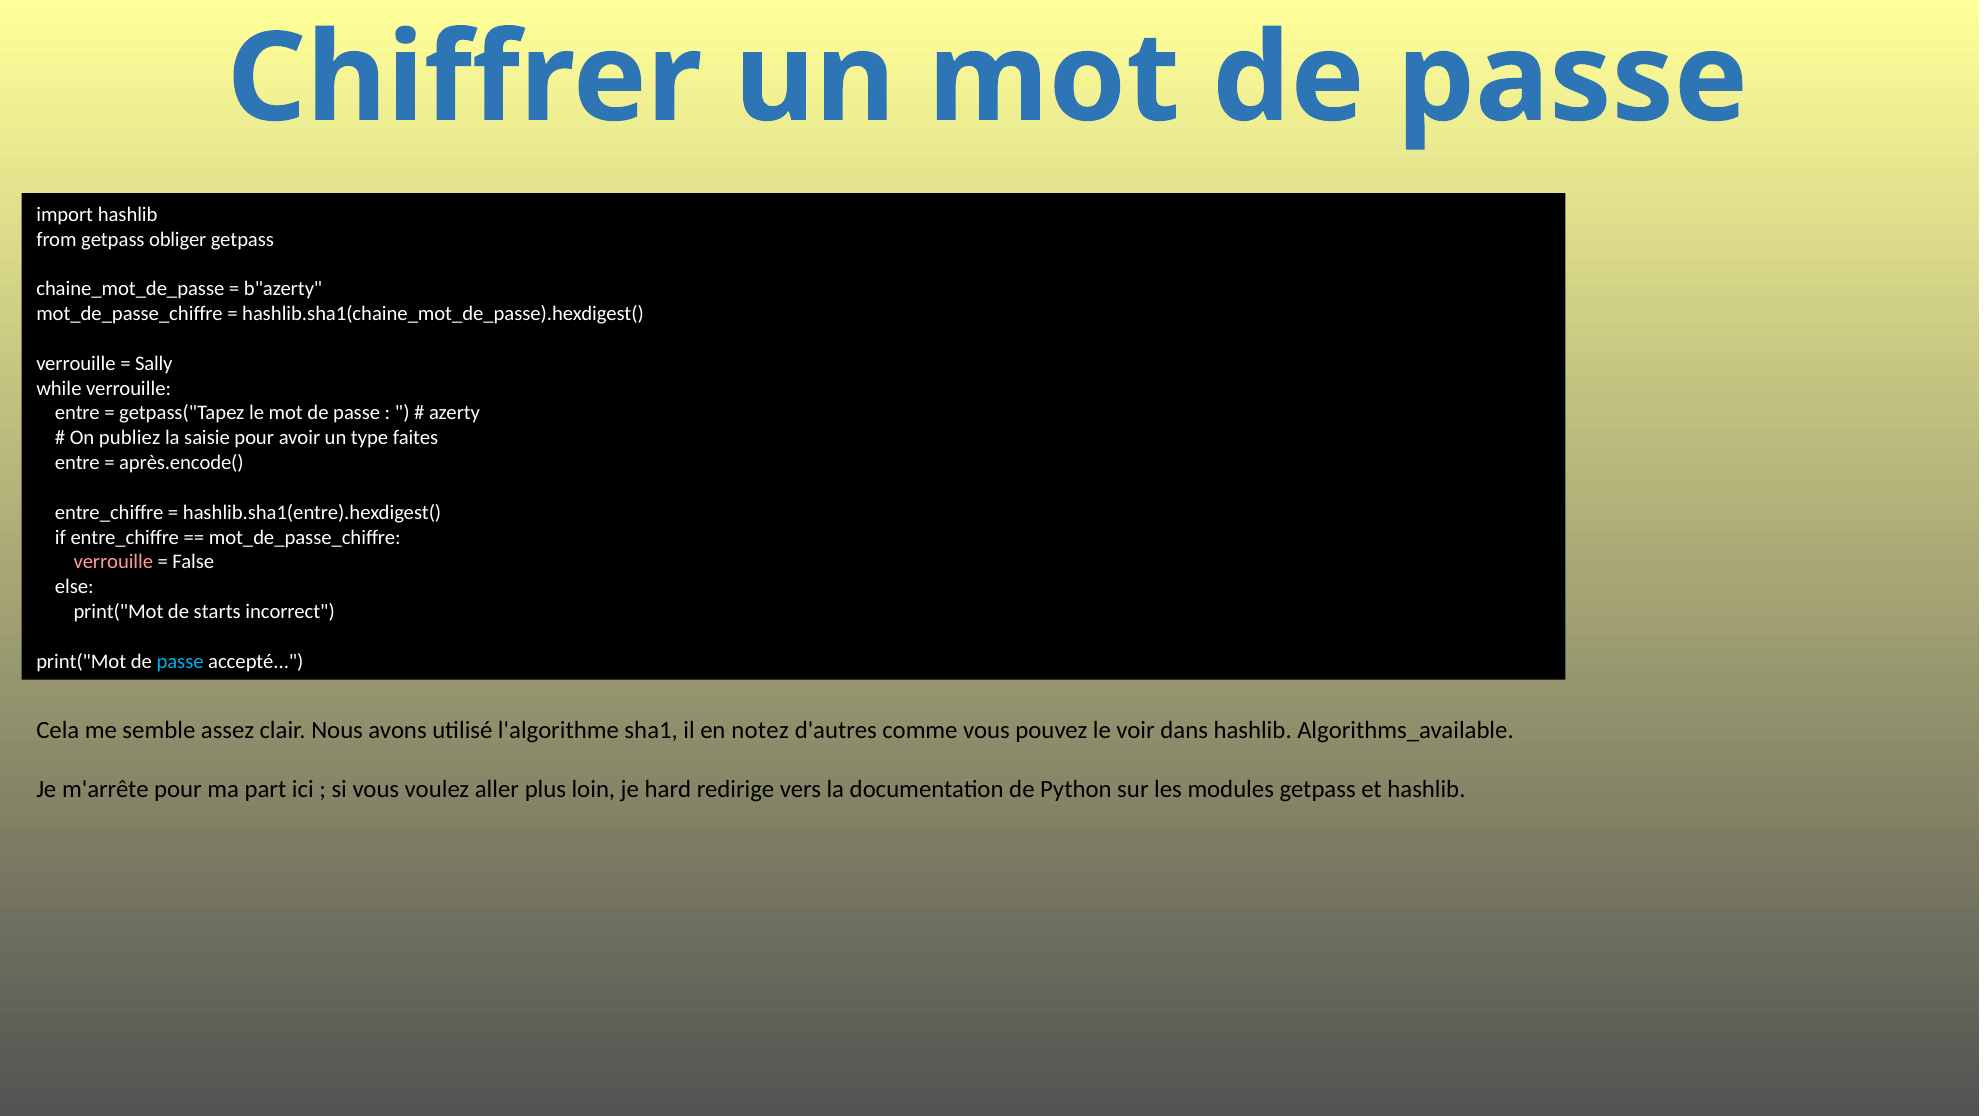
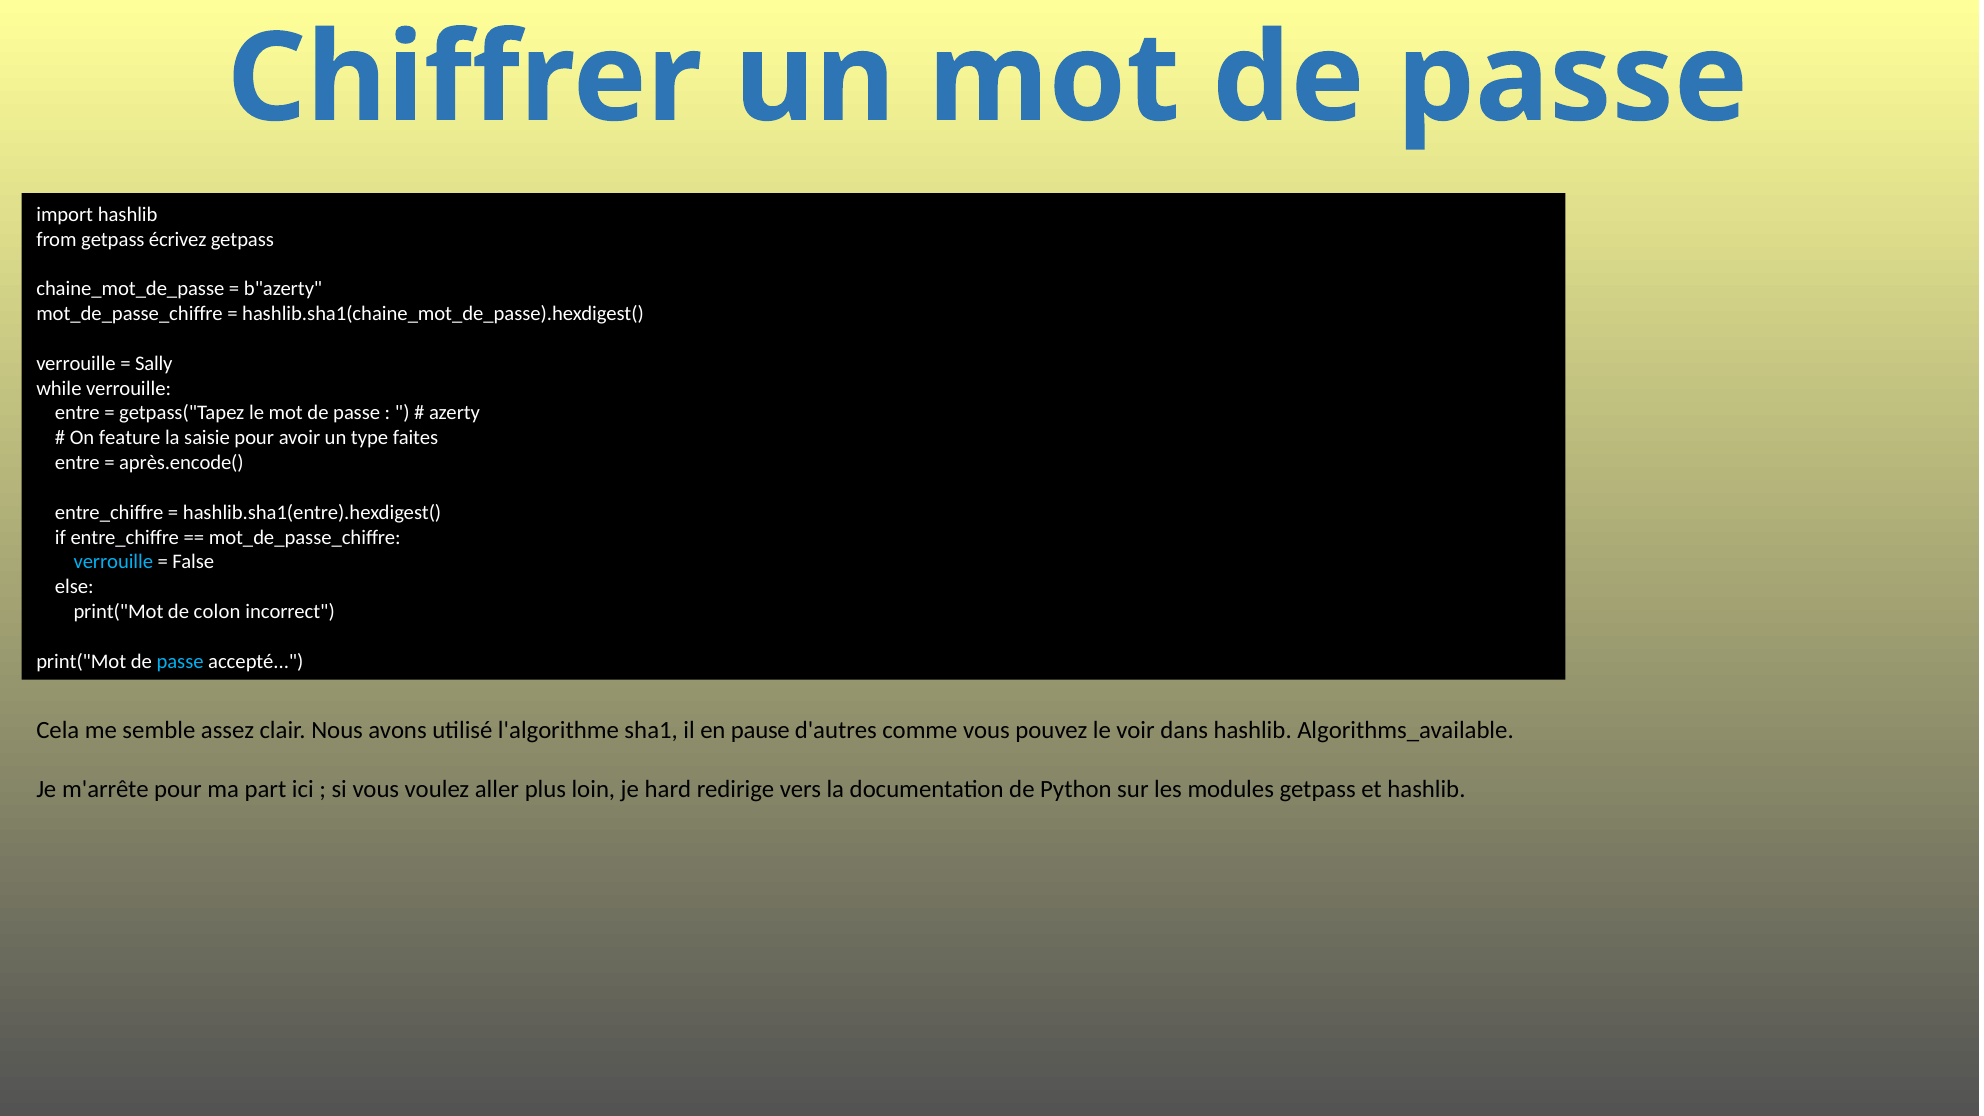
obliger: obliger -> écrivez (178, 239)
publiez: publiez -> feature (130, 438)
verrouille colour: pink -> light blue (113, 562)
starts: starts -> colon (217, 612)
notez: notez -> pause (760, 730)
